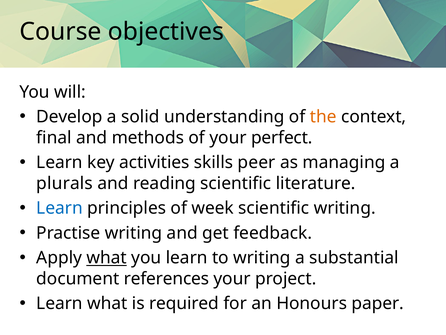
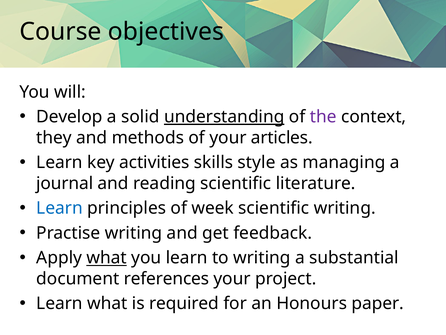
understanding underline: none -> present (224, 117)
the colour: orange -> purple (323, 117)
final: final -> they (54, 138)
perfect: perfect -> articles (282, 138)
peer: peer -> style (257, 162)
plurals: plurals -> journal (65, 183)
